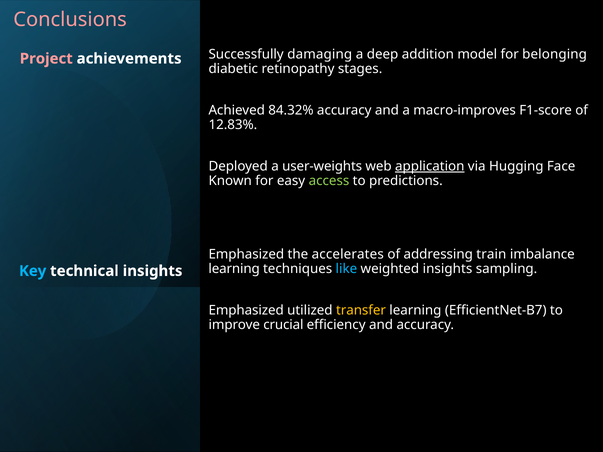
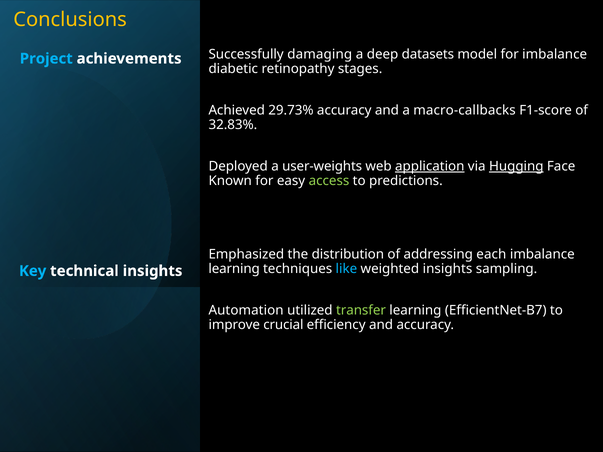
Conclusions colour: pink -> yellow (70, 19)
addition: addition -> datasets (428, 54)
for belonging: belonging -> imbalance (555, 54)
Project colour: pink -> light blue (46, 59)
84.32%: 84.32% -> 29.73% (291, 110)
macro-improves: macro-improves -> macro-callbacks (464, 110)
12.83%: 12.83% -> 32.83% (233, 125)
Hugging underline: none -> present (516, 166)
accelerates: accelerates -> distribution (348, 254)
train: train -> each (491, 254)
Emphasized: Emphasized -> Automation (246, 310)
transfer colour: yellow -> light green (361, 310)
